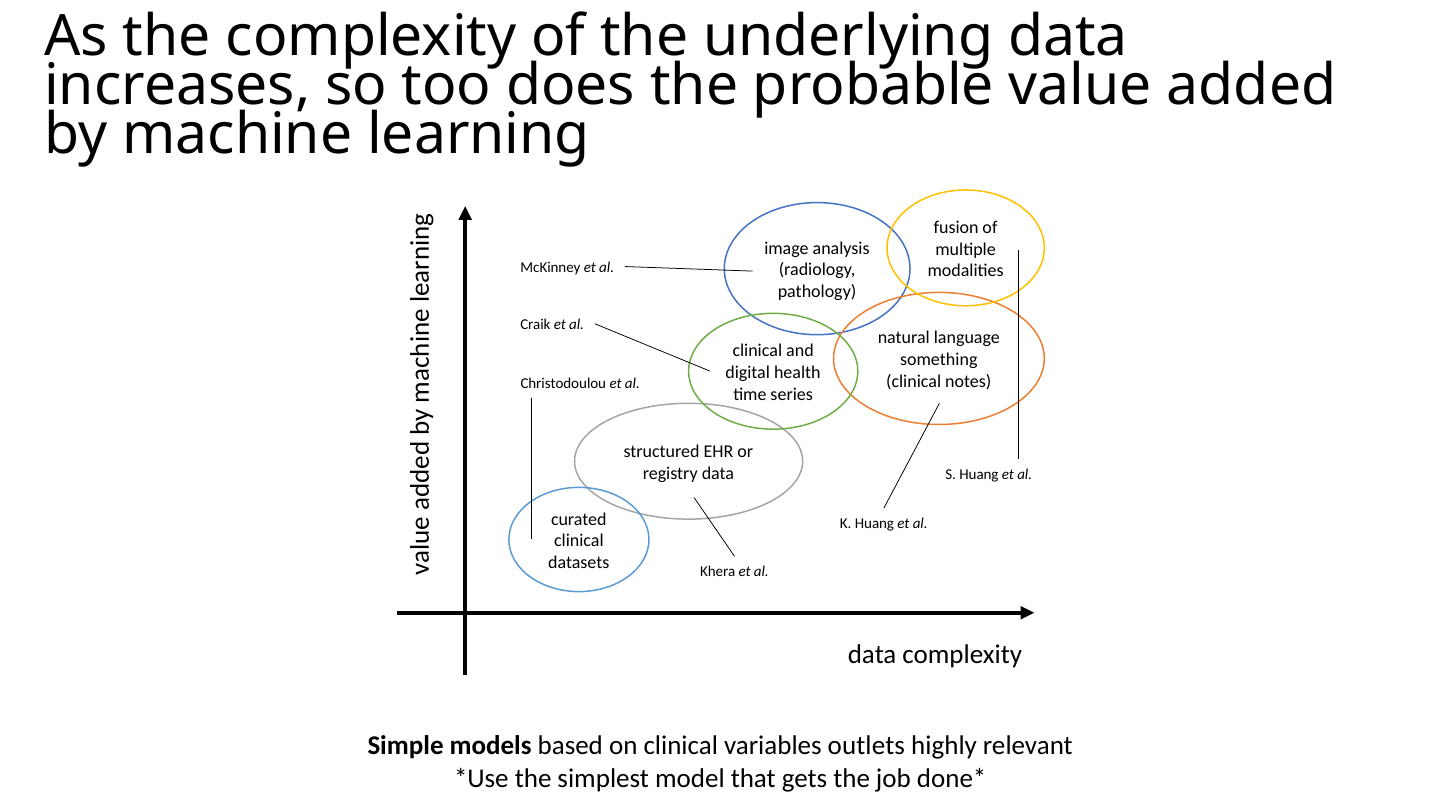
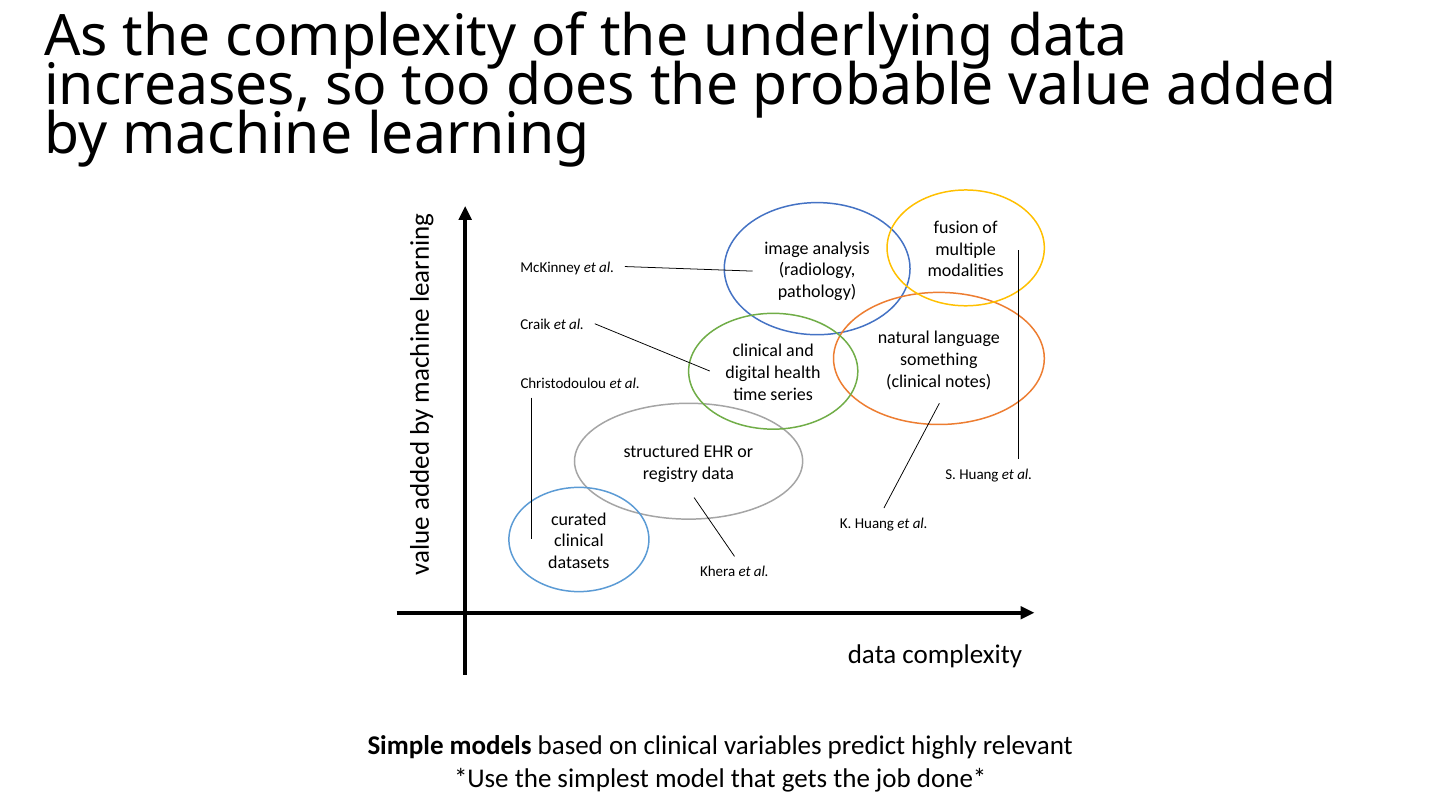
outlets: outlets -> predict (866, 745)
